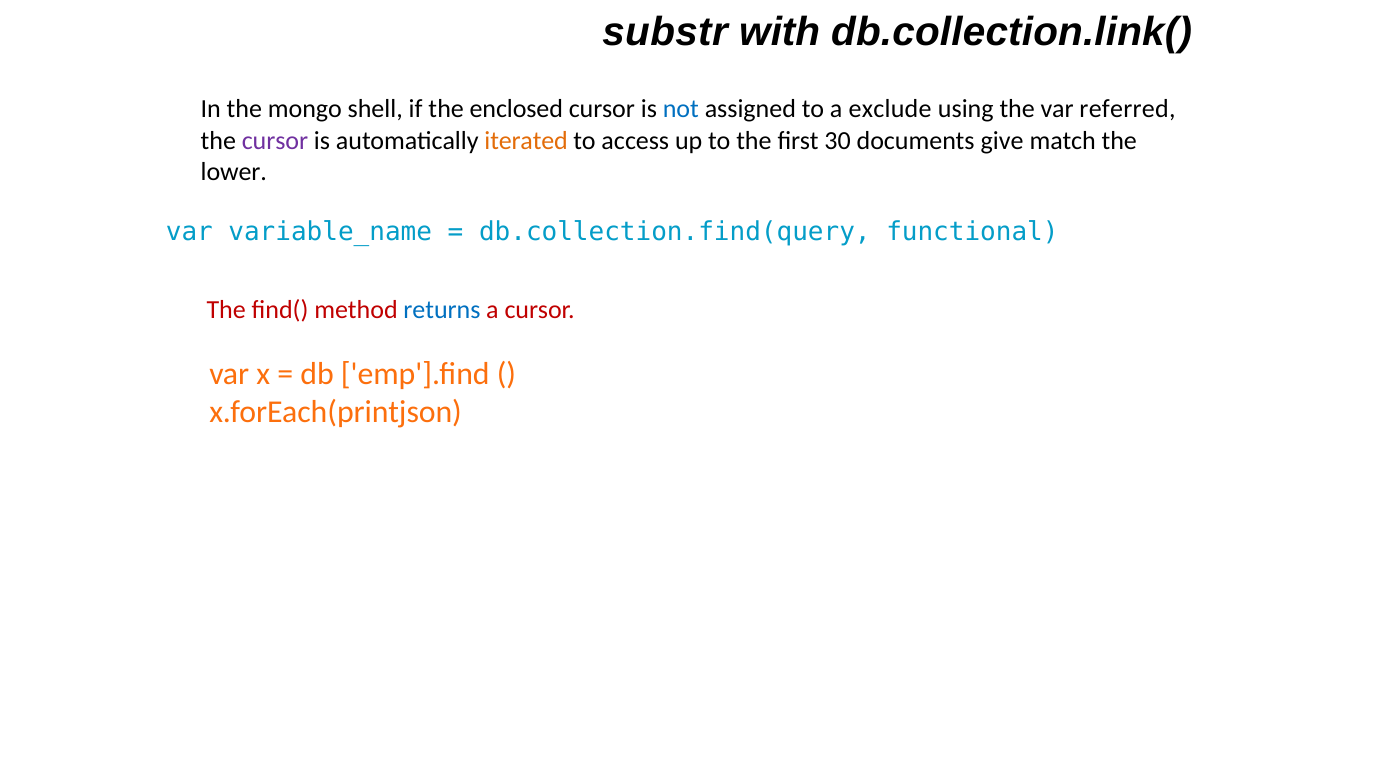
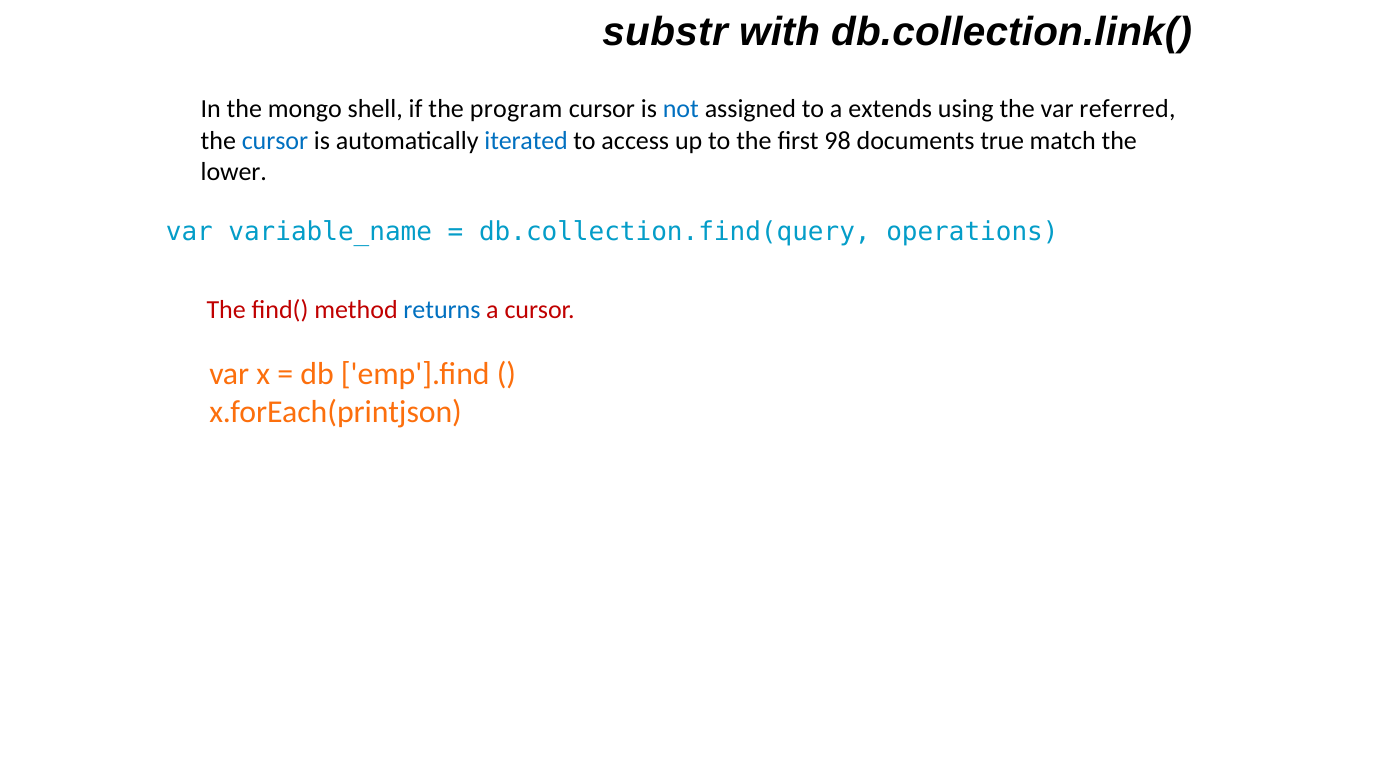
enclosed: enclosed -> program (516, 109)
exclude: exclude -> extends (890, 109)
cursor colour: purple -> blue (275, 141)
iterated colour: orange -> blue (526, 141)
30: 30 -> 98 (838, 141)
give: give -> true (1002, 141)
functional: functional -> operations (972, 232)
